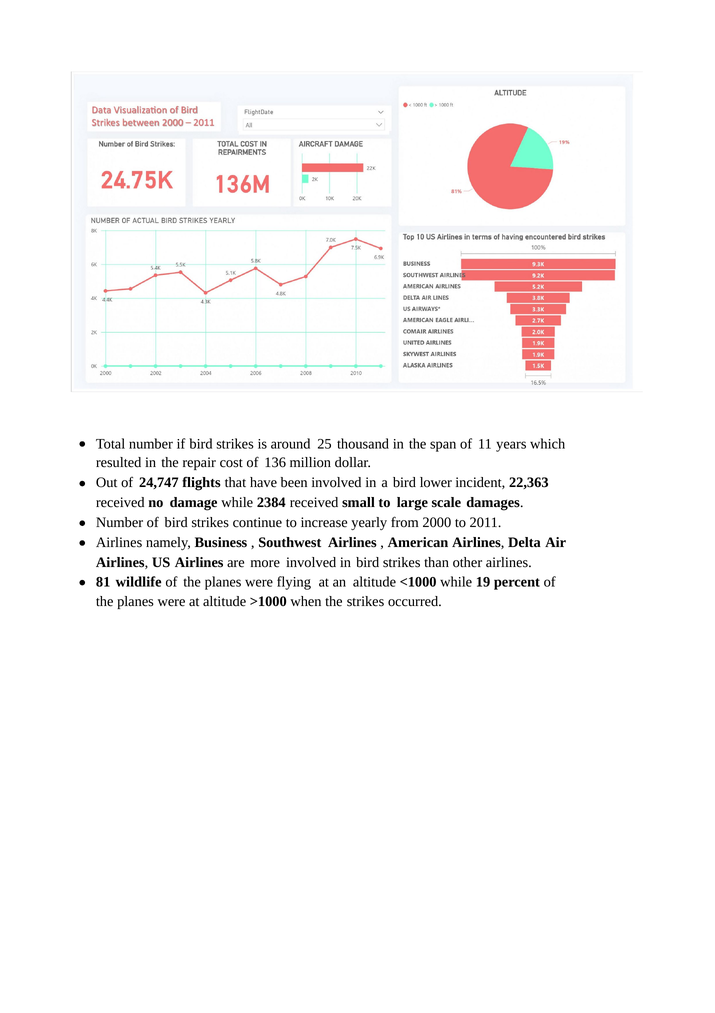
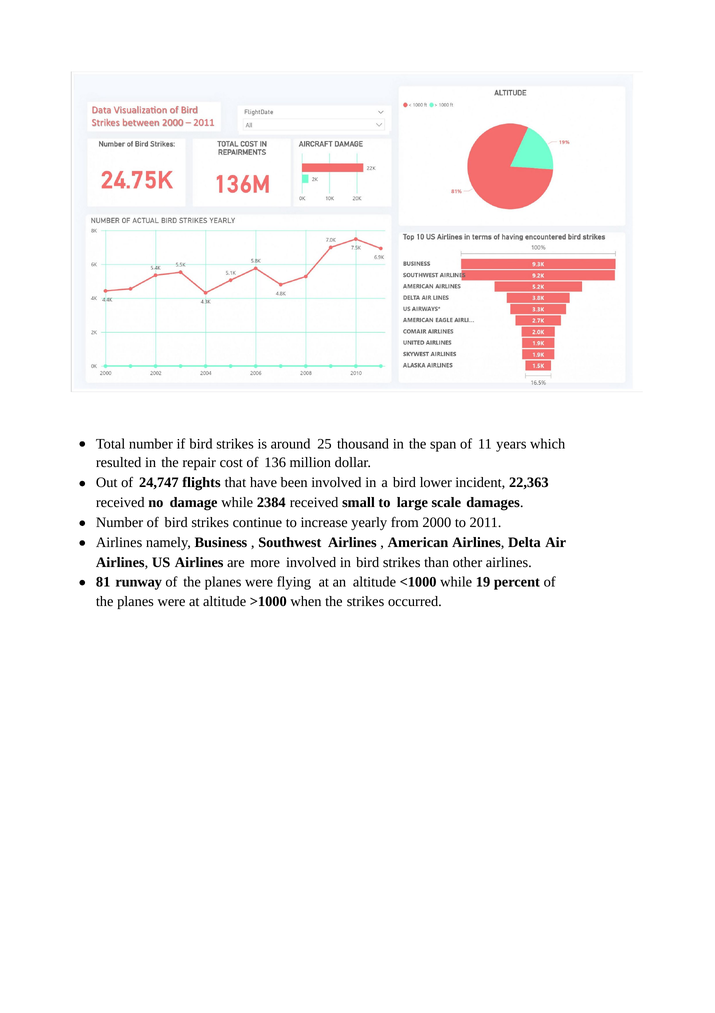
wildlife: wildlife -> runway (139, 582)
